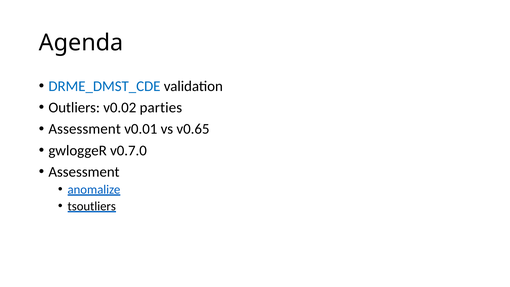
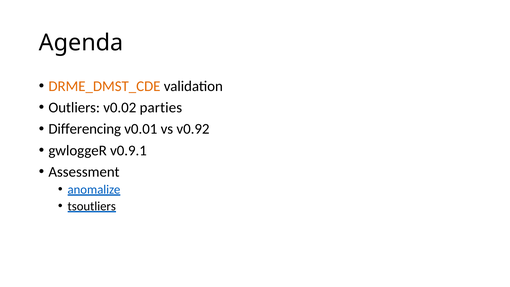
DRME_DMST_CDE colour: blue -> orange (104, 86)
Assessment: Assessment -> Differencing (85, 129)
v0.65: v0.65 -> v0.92 (193, 129)
v0.7.0: v0.7.0 -> v0.9.1 (128, 150)
